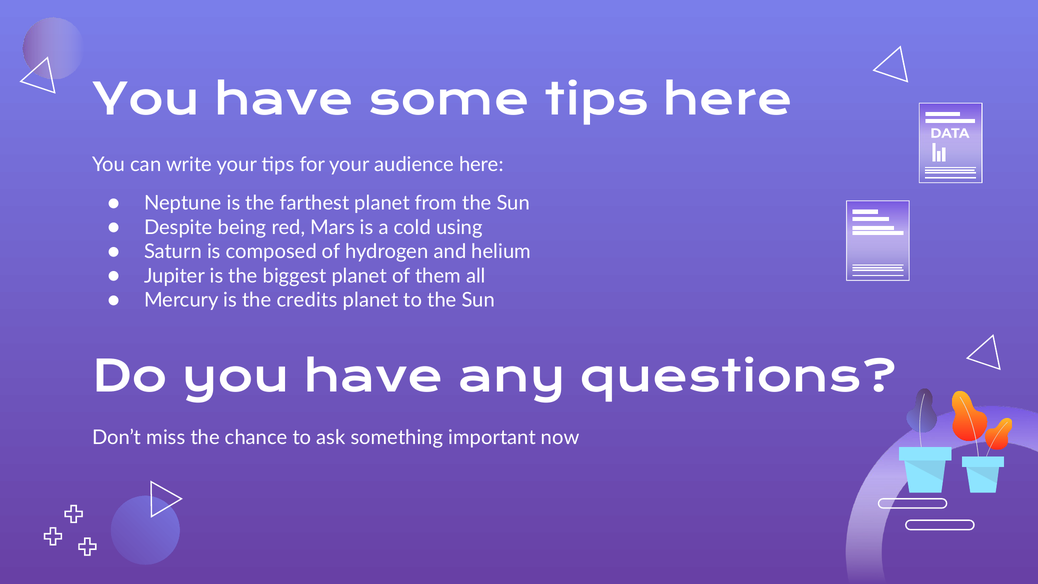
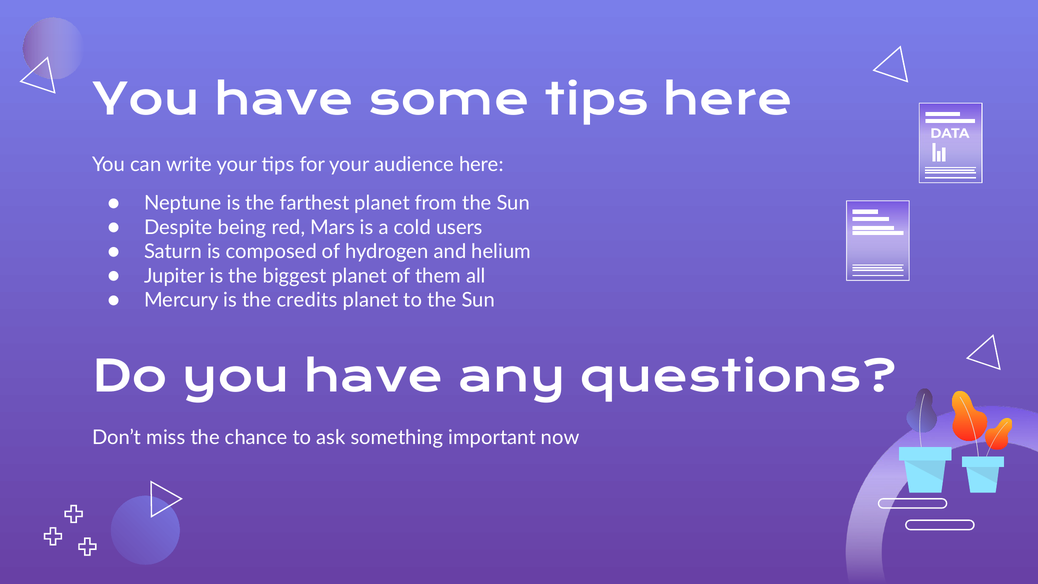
using: using -> users (459, 227)
